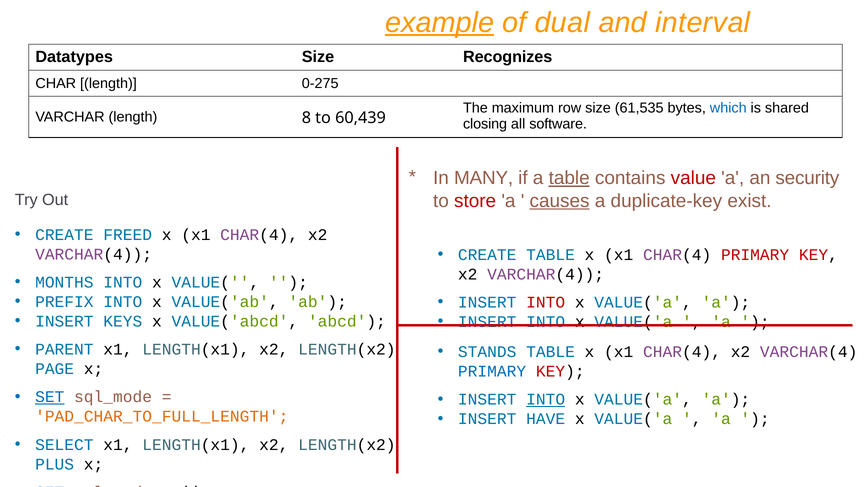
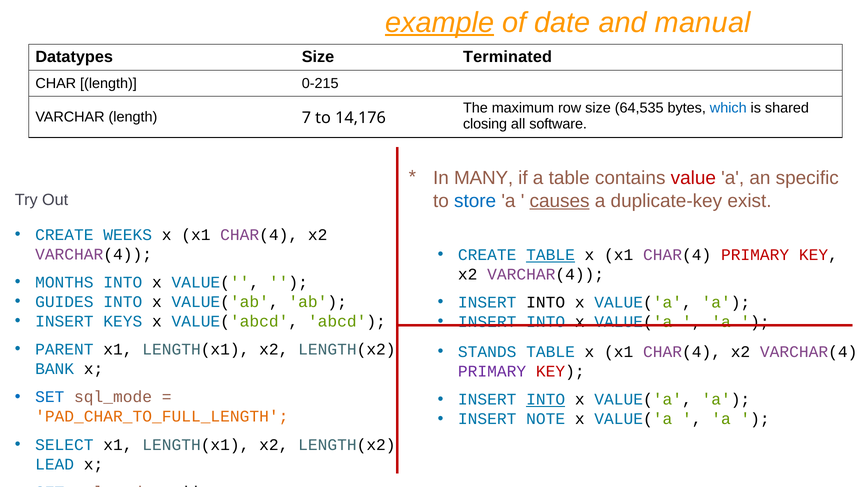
dual: dual -> date (562, 23)
interval: interval -> manual (703, 23)
Recognizes: Recognizes -> Terminated (508, 57)
0-275: 0-275 -> 0-215 (320, 83)
61,535: 61,535 -> 64,535 (639, 108)
8: 8 -> 7 (306, 118)
60,439: 60,439 -> 14,176 (361, 118)
table underline: present -> none (569, 178)
security: security -> specific (807, 178)
store colour: red -> blue (475, 201)
FREED: FREED -> WEEKS (128, 235)
TABLE underline: none -> present (551, 255)
PREFIX: PREFIX -> GUIDES (64, 302)
INTO colour: red -> black (546, 303)
PAGE: PAGE -> BANK (55, 369)
PRIMARY colour: blue -> purple (492, 372)
SET underline: present -> none (50, 397)
HAVE: HAVE -> NOTE (546, 419)
PLUS: PLUS -> LEAD (55, 464)
